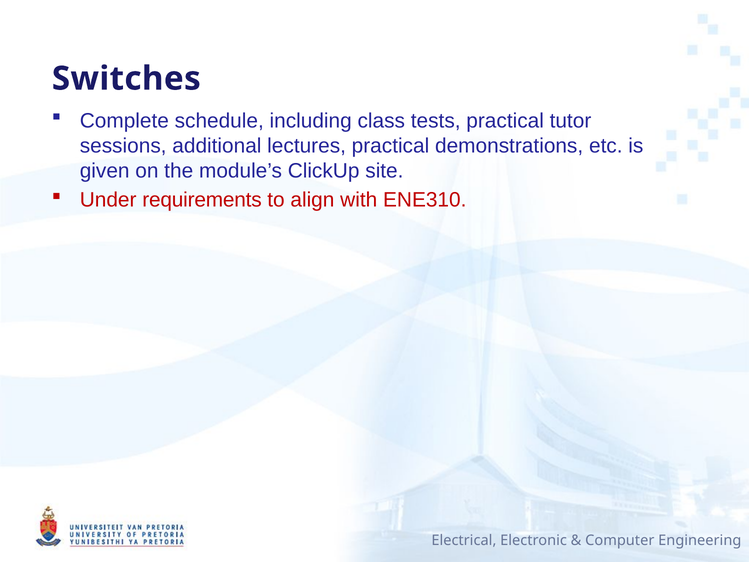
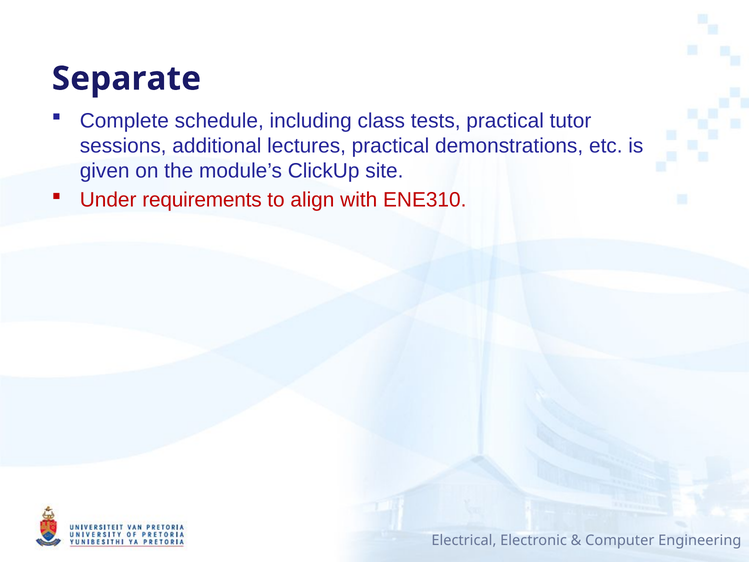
Switches: Switches -> Separate (126, 79)
